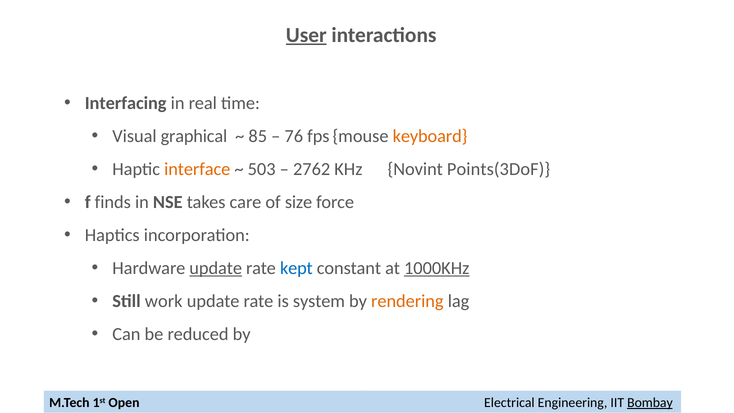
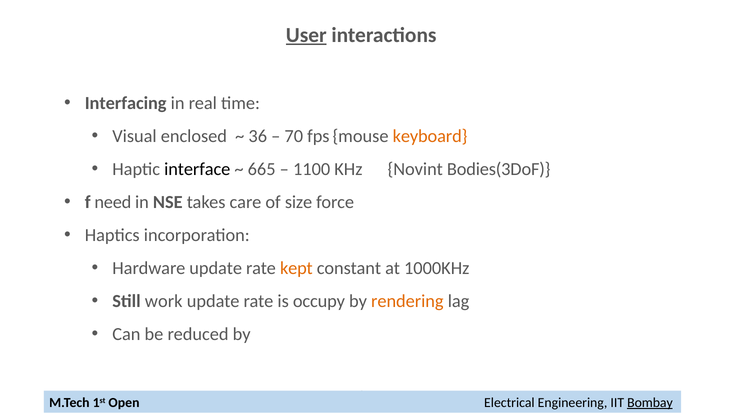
graphical: graphical -> enclosed (194, 136)
85: 85 -> 36 (258, 136)
76: 76 -> 70 (294, 136)
interface colour: orange -> black (197, 169)
503: 503 -> 665 (262, 169)
2762: 2762 -> 1100 (312, 169)
Points(3DoF: Points(3DoF -> Bodies(3DoF (499, 169)
finds: finds -> need (113, 202)
update underline: present -> none (216, 268)
kept colour: blue -> orange (296, 268)
1000KHz underline: present -> none (437, 268)
system: system -> occupy (319, 301)
